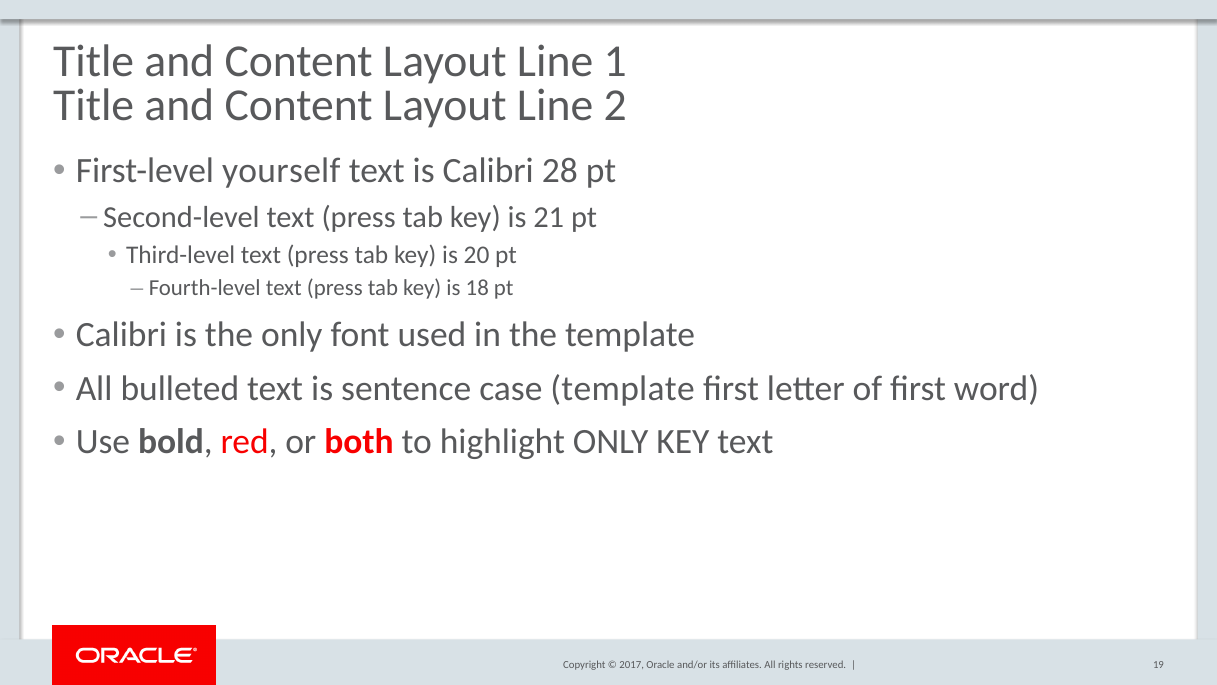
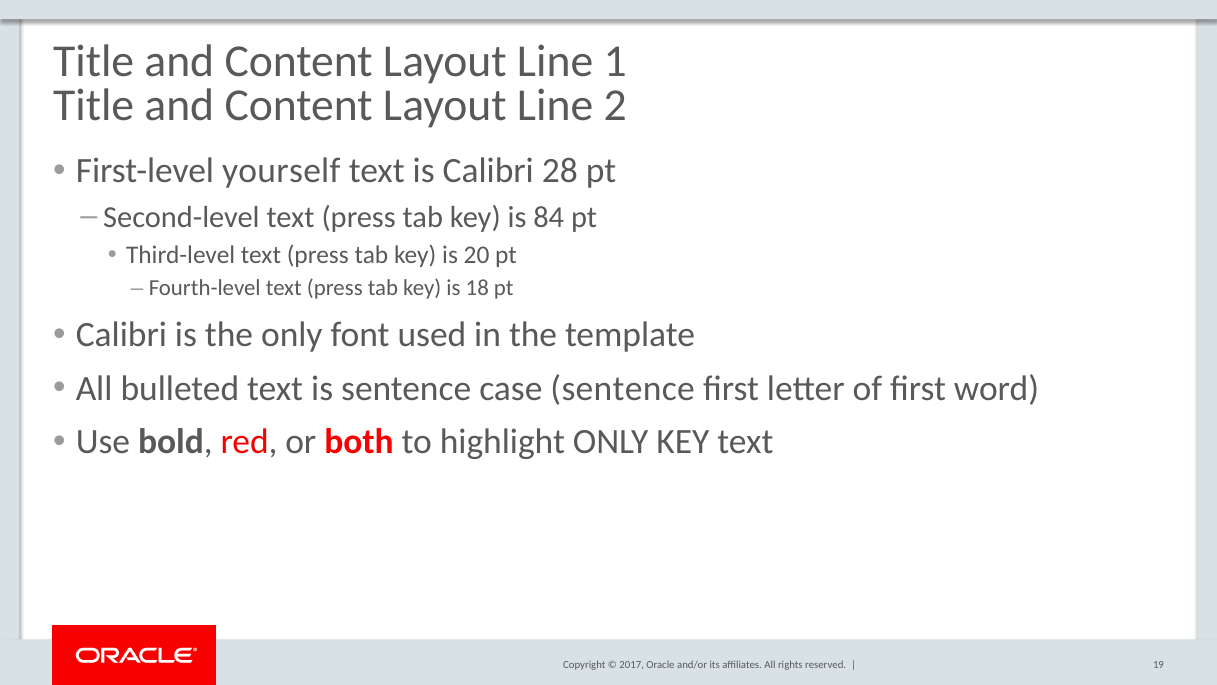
21: 21 -> 84 (549, 217)
case template: template -> sentence (623, 389)
